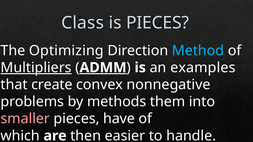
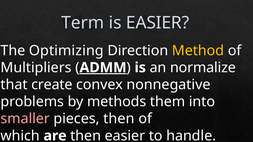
Class: Class -> Term (83, 23)
is PIECES: PIECES -> EASIER (158, 23)
Method colour: light blue -> yellow (198, 51)
Multipliers underline: present -> none (36, 68)
examples: examples -> normalize (203, 68)
pieces have: have -> then (119, 119)
